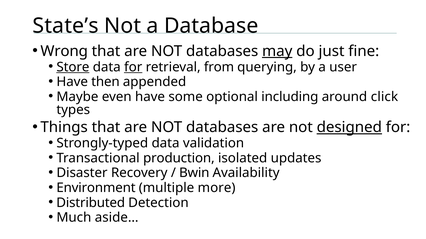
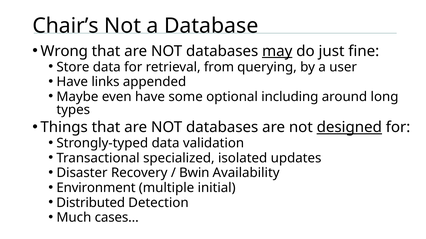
State’s: State’s -> Chair’s (66, 26)
Store underline: present -> none (73, 67)
for underline: present -> none (133, 67)
then: then -> links (105, 82)
click: click -> long (385, 97)
production: production -> specialized (179, 158)
more: more -> initial (217, 188)
aside…: aside… -> cases… (117, 218)
